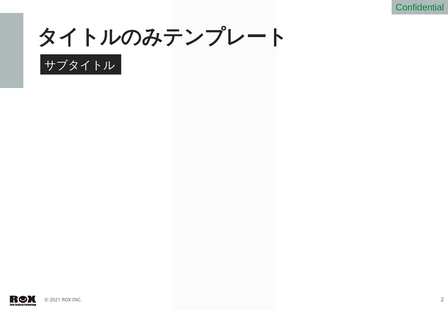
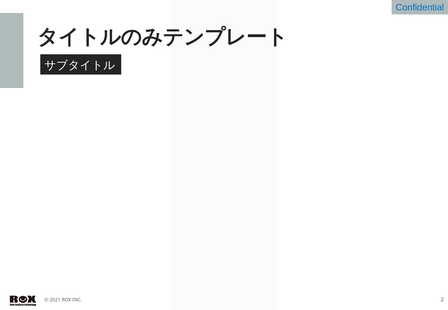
Confidential colour: green -> blue (420, 8)
